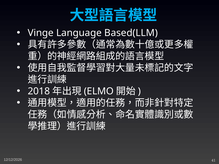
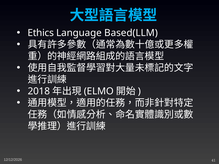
Vinge: Vinge -> Ethics (41, 33)
